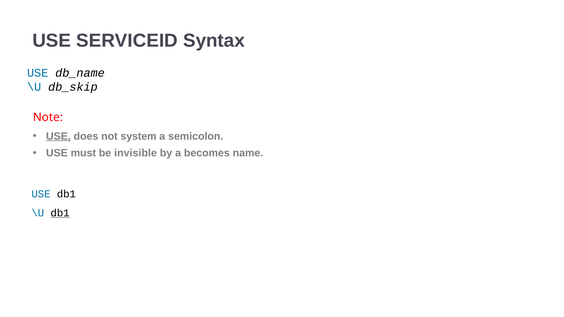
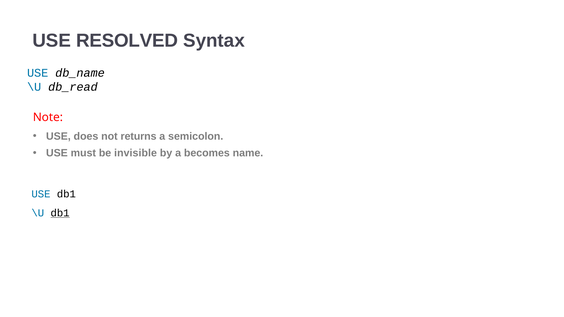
SERVICEID: SERVICEID -> RESOLVED (127, 41)
db_skip: db_skip -> db_read (73, 87)
USE underline: present -> none (58, 136)
system: system -> returns (139, 136)
